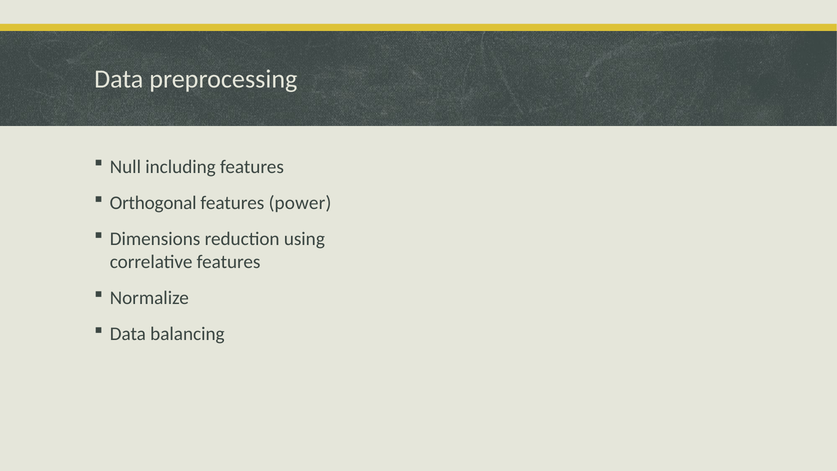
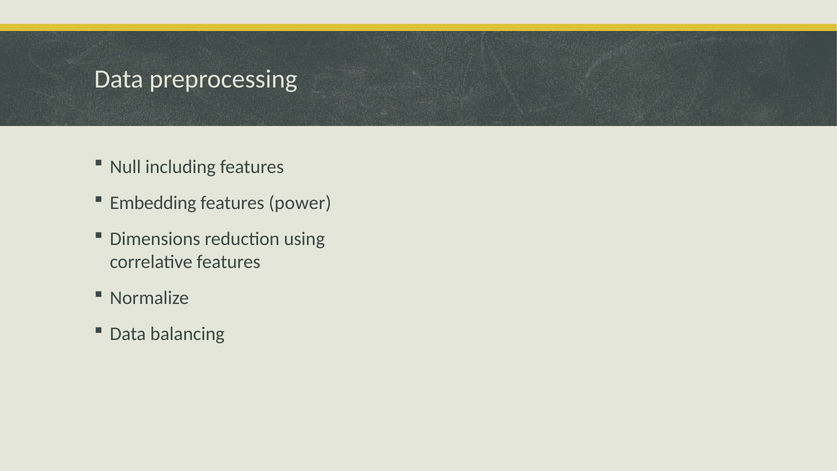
Orthogonal: Orthogonal -> Embedding (153, 203)
